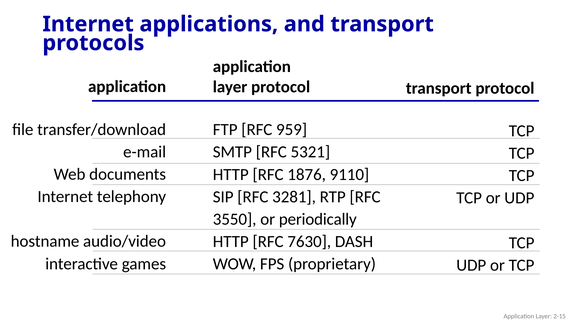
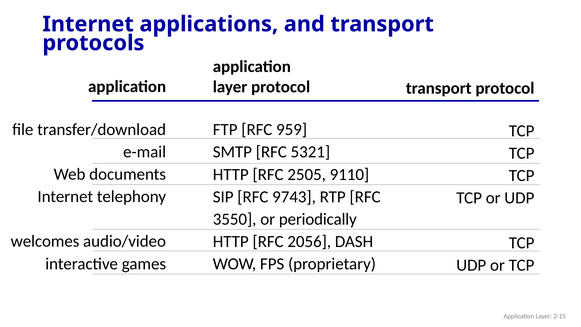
1876: 1876 -> 2505 (307, 174)
3281: 3281 -> 9743 (294, 197)
hostname: hostname -> welcomes (45, 241)
7630: 7630 -> 2056 (309, 241)
